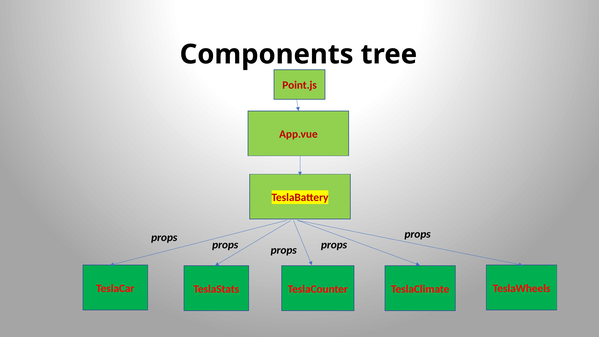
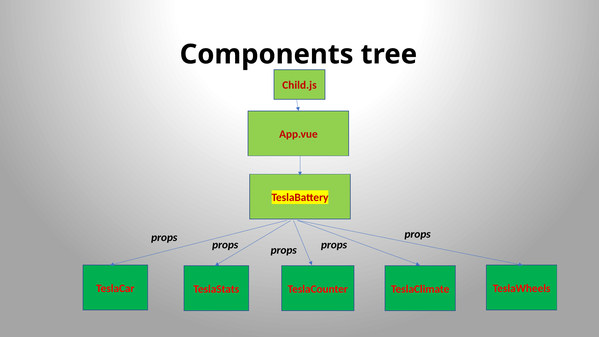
Point.js: Point.js -> Child.js (299, 85)
